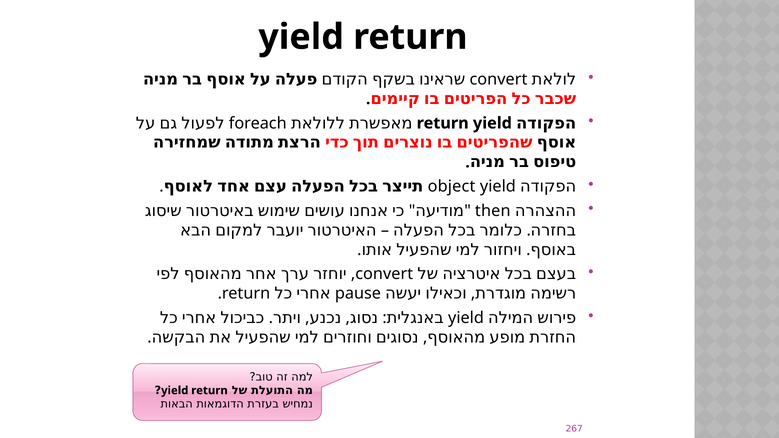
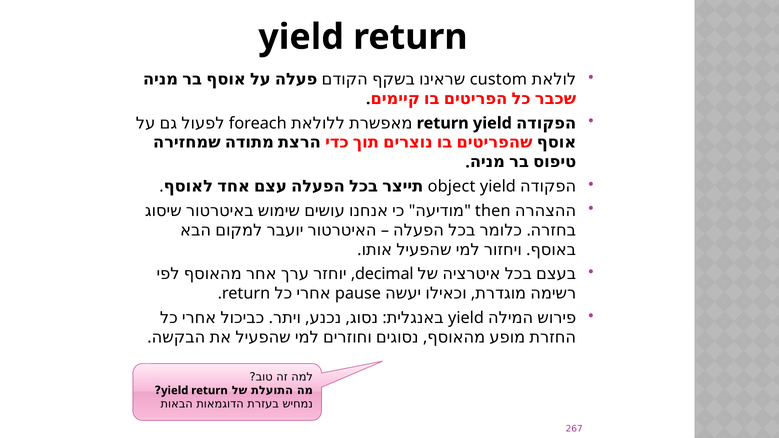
convert: convert -> custom (498, 79)
convert: convert -> decimal (384, 274)
